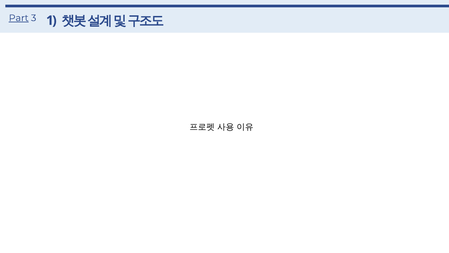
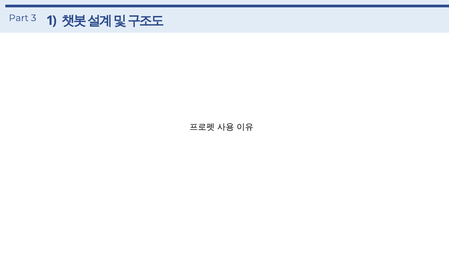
Part underline: present -> none (19, 18)
